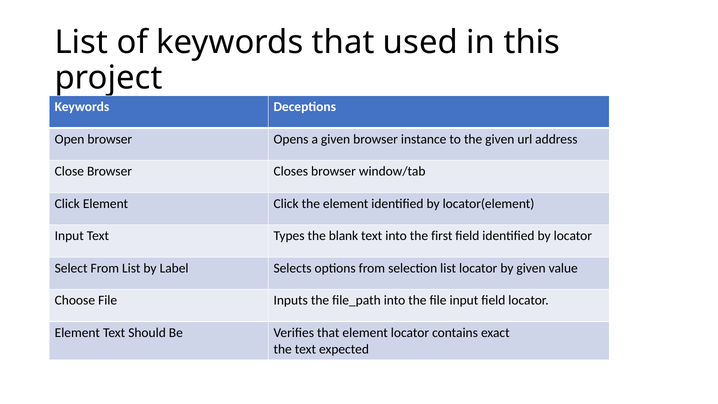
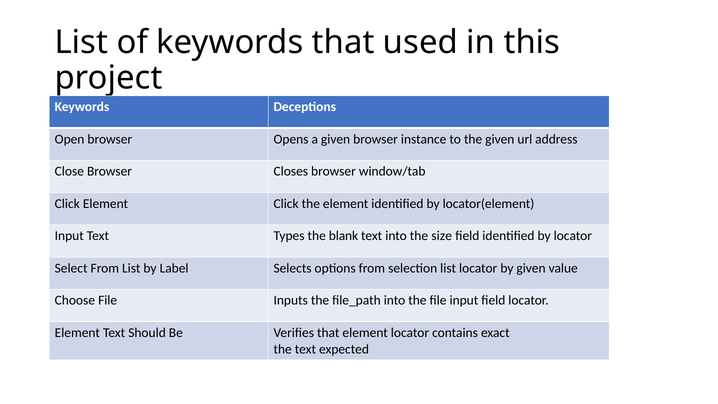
first: first -> size (442, 236)
